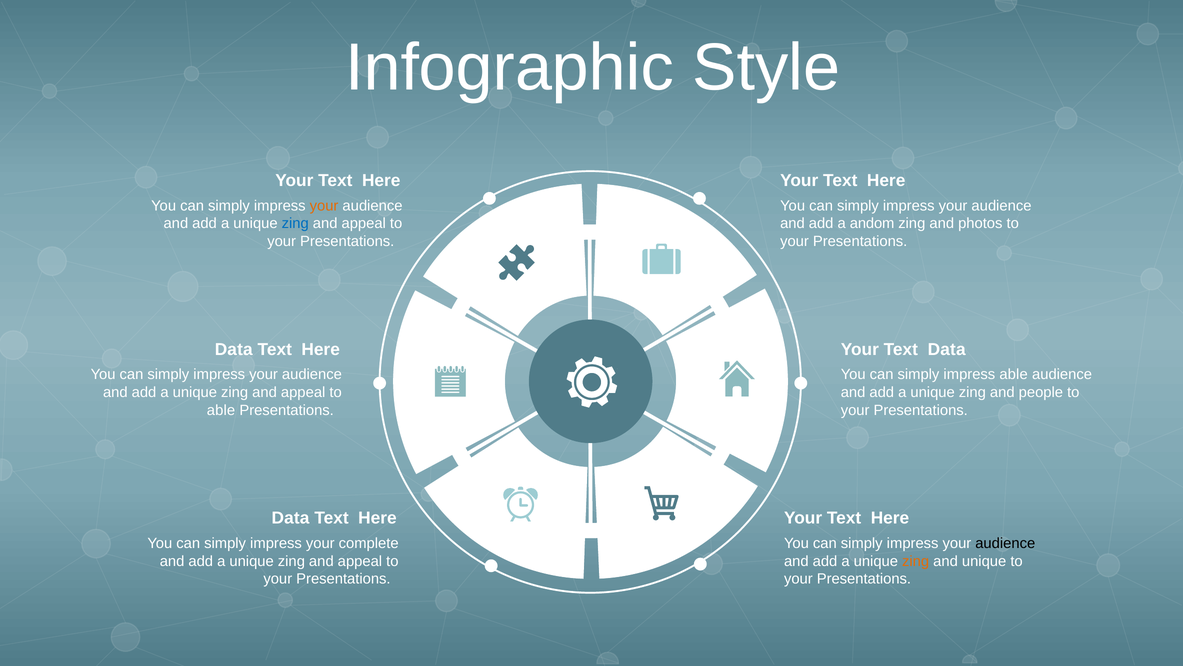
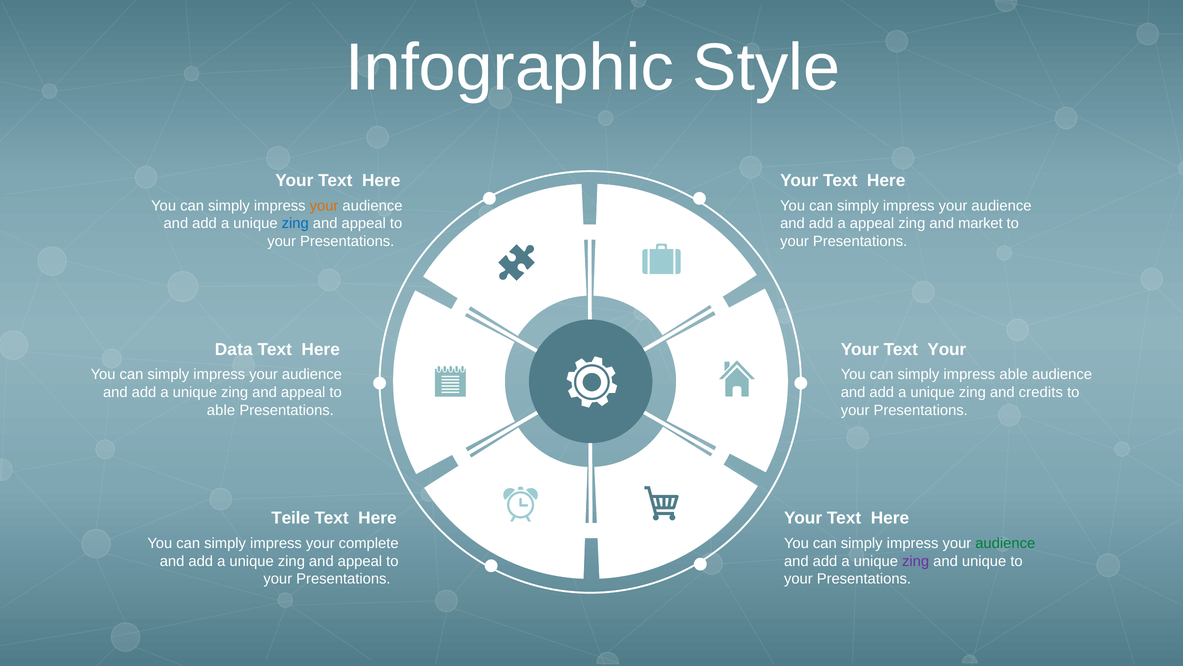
a andom: andom -> appeal (872, 223)
photos: photos -> market (980, 223)
Text Data: Data -> Your (947, 349)
people: people -> credits (1041, 392)
Data: Data -> Teile (291, 518)
audience colour: black -> green (1005, 543)
zing colour: orange -> purple (916, 561)
